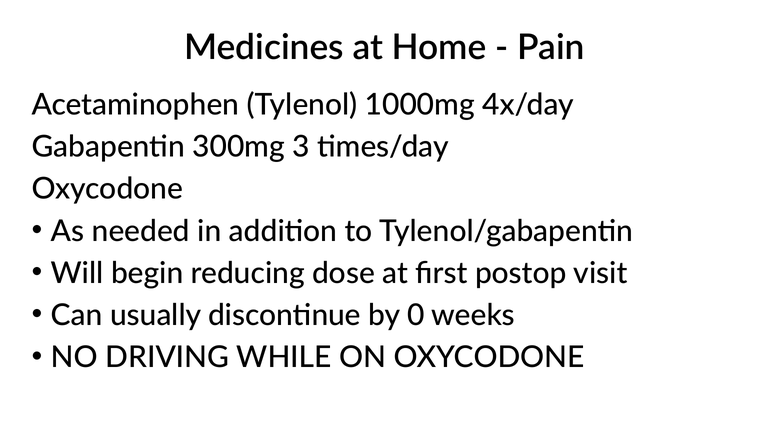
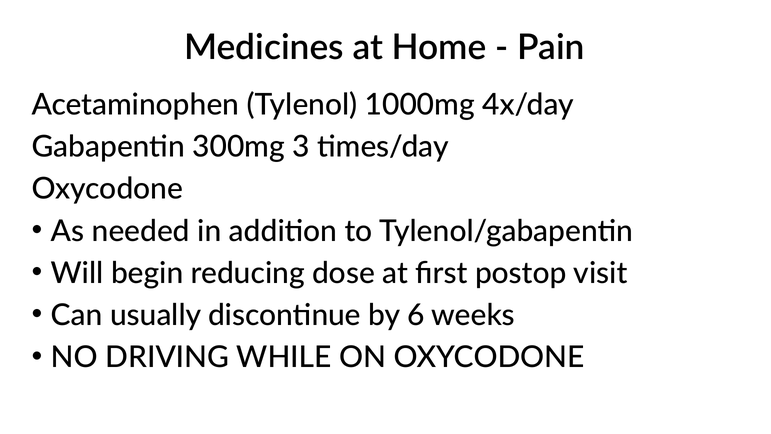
0: 0 -> 6 (416, 315)
